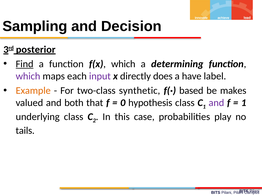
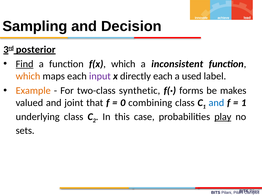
determining: determining -> inconsistent (177, 64)
which colour: purple -> orange (28, 76)
directly does: does -> each (163, 76)
have: have -> used (192, 76)
based: based -> forms (191, 91)
both: both -> joint (74, 103)
hypothesis: hypothesis -> combining (150, 103)
and colour: purple -> blue (216, 103)
play underline: none -> present (223, 117)
tails: tails -> sets (25, 131)
